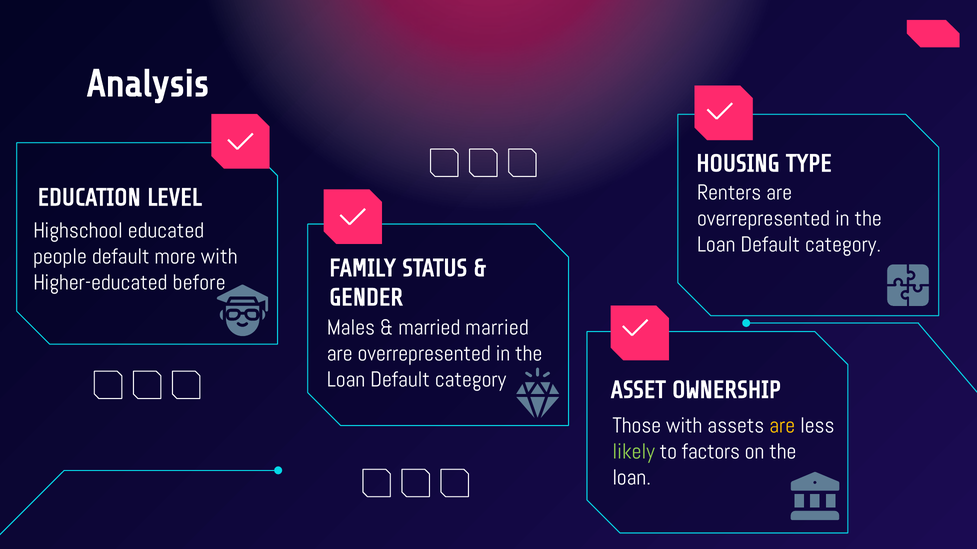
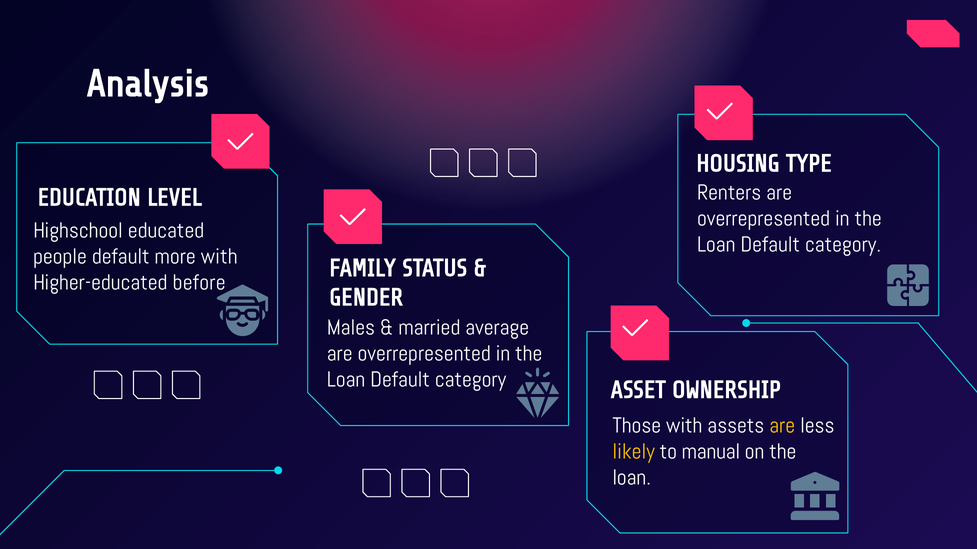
married married: married -> average (497, 328)
likely colour: light green -> yellow (634, 452)
factors: factors -> manual (711, 452)
